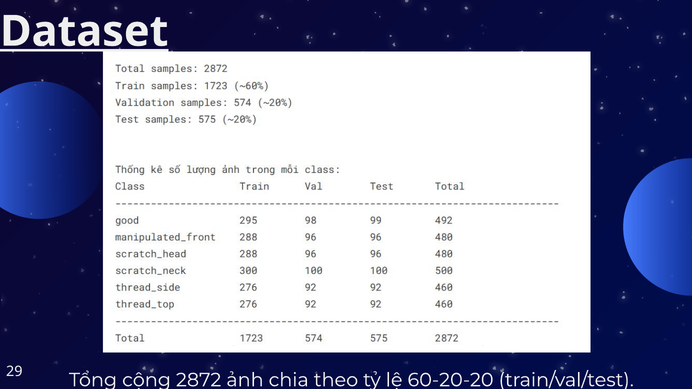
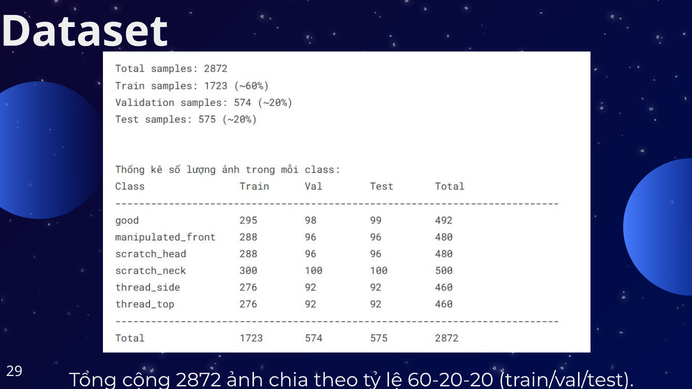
Dataset underline: present -> none (84, 31)
